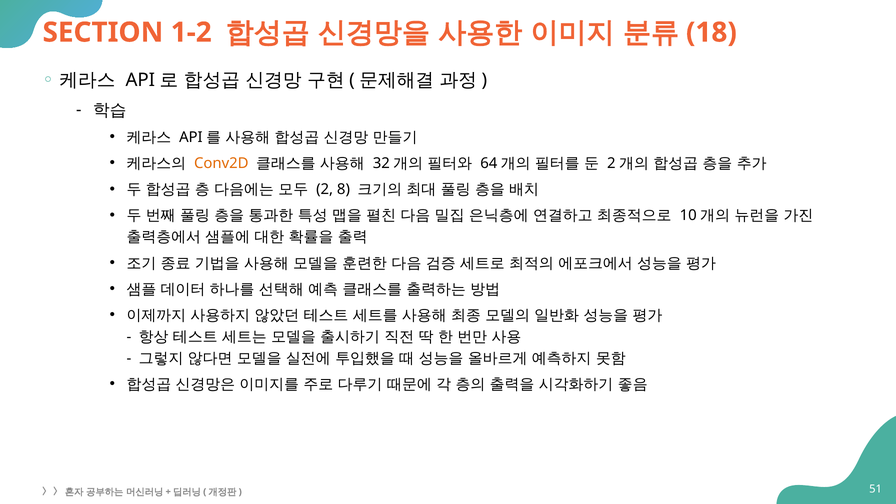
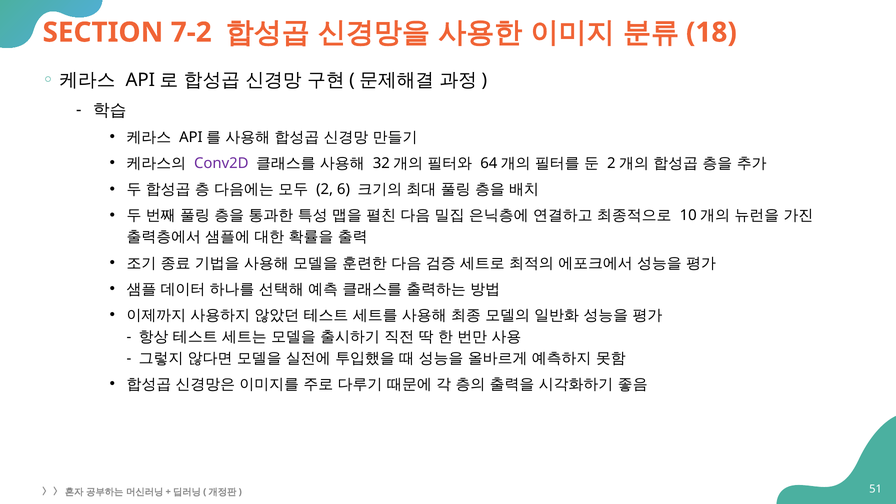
1-2: 1-2 -> 7-2 (191, 32)
Conv2D colour: orange -> purple (221, 163)
8: 8 -> 6 (343, 189)
